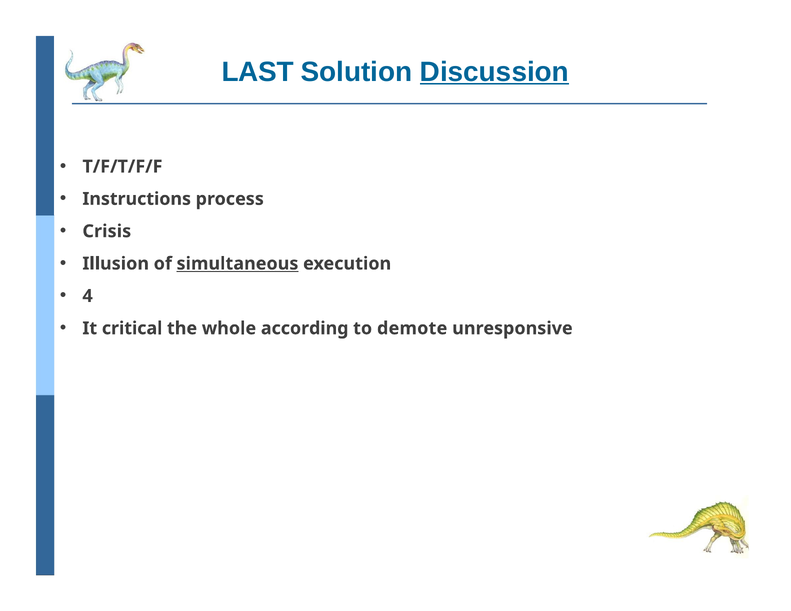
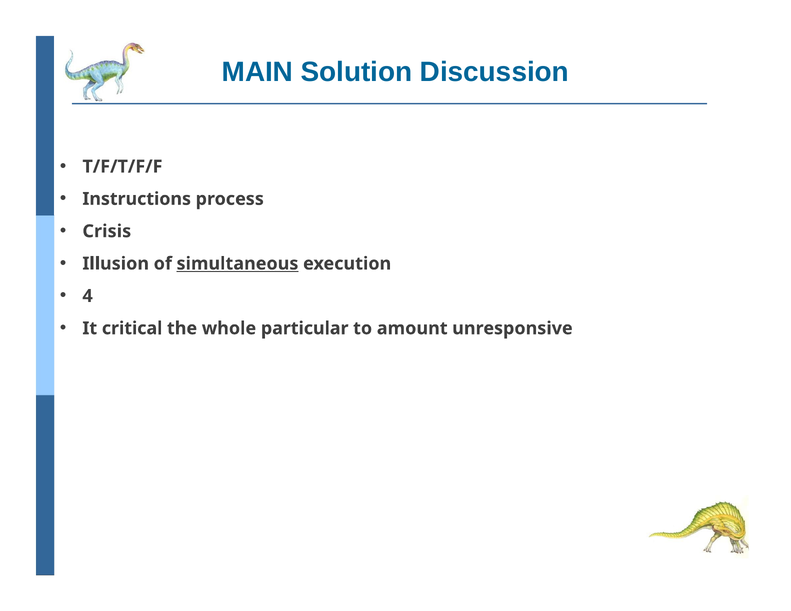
LAST: LAST -> MAIN (257, 72)
Discussion underline: present -> none (494, 72)
according: according -> particular (305, 328)
demote: demote -> amount (412, 328)
